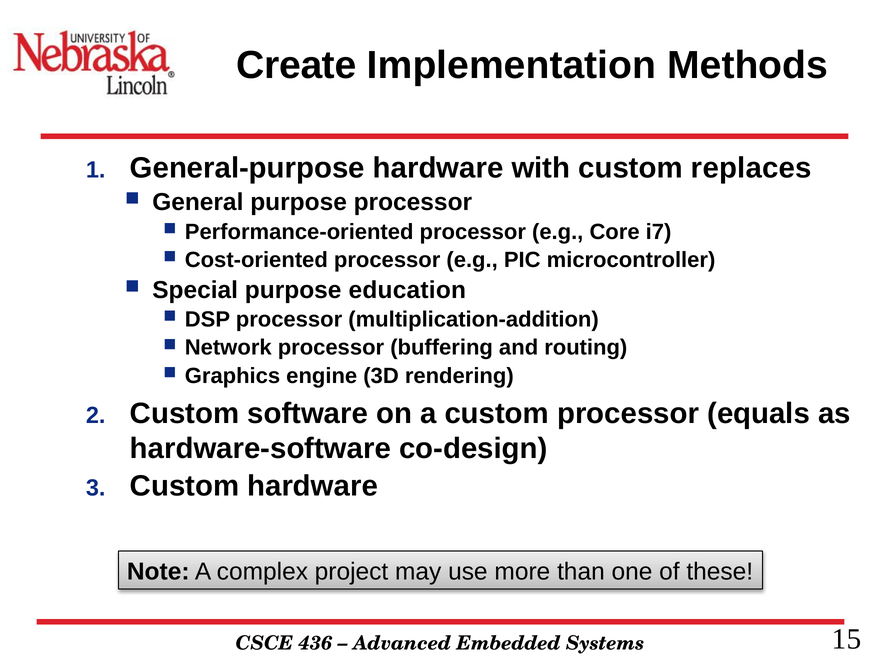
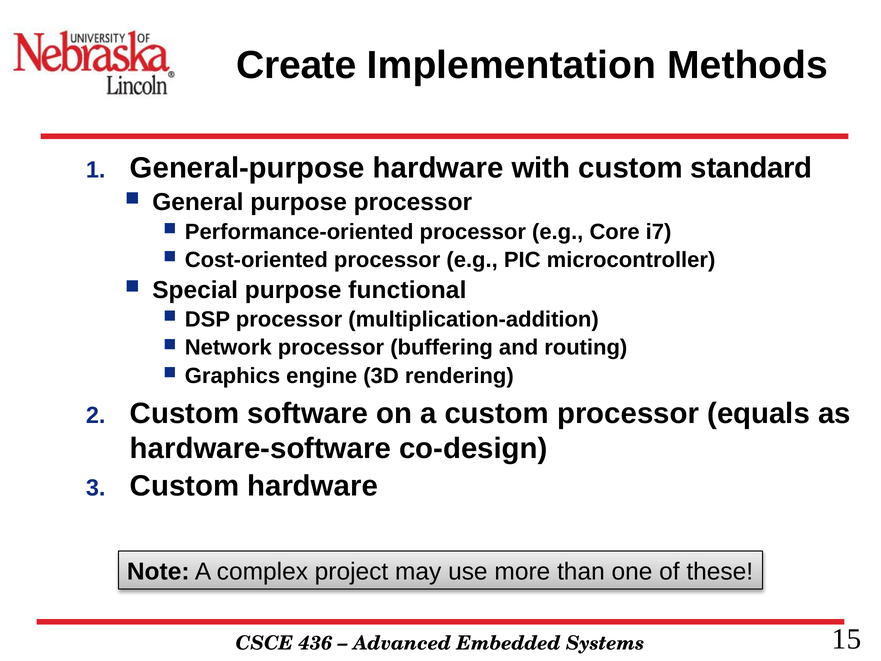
replaces: replaces -> standard (751, 168)
education: education -> functional (407, 290)
